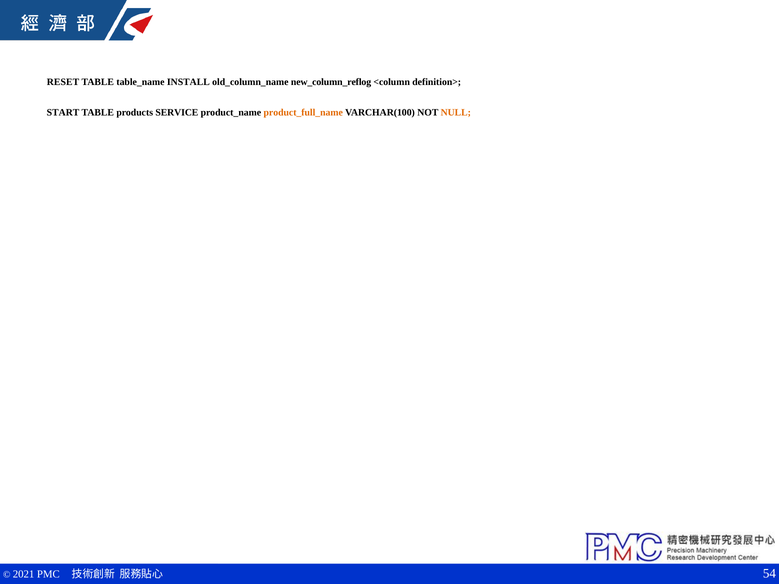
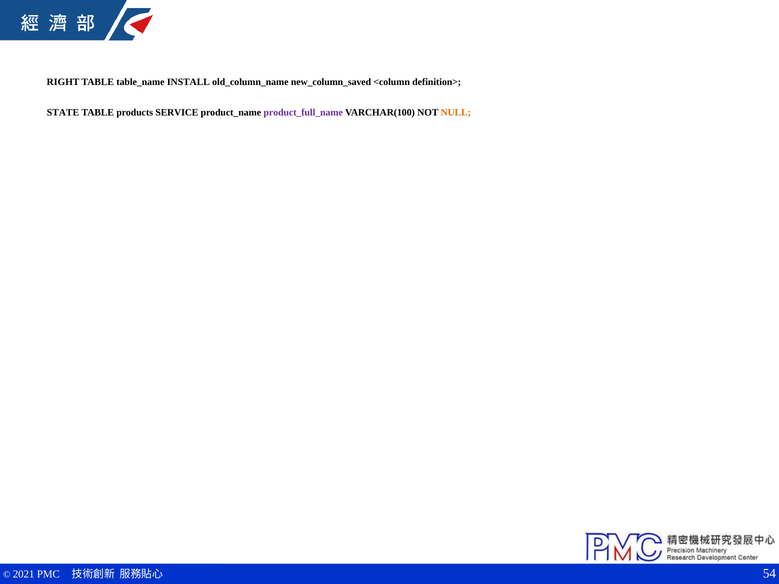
RESET: RESET -> RIGHT (63, 82)
new_column_reflog: new_column_reflog -> new_column_saved (331, 82)
START: START -> STATE (63, 113)
product_full_name colour: orange -> purple (303, 113)
